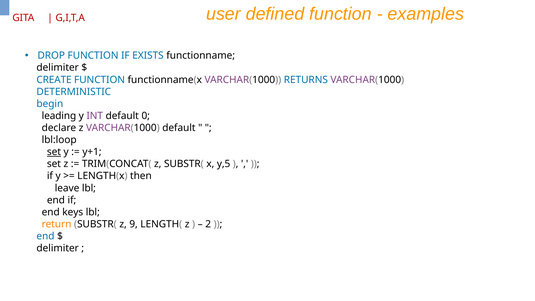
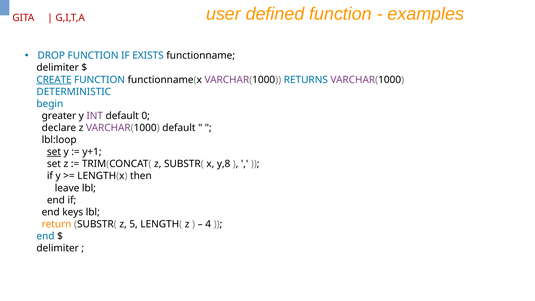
CREATE underline: none -> present (54, 80)
leading: leading -> greater (59, 116)
y,5: y,5 -> y,8 (224, 164)
9: 9 -> 5 (134, 224)
2: 2 -> 4 (208, 224)
